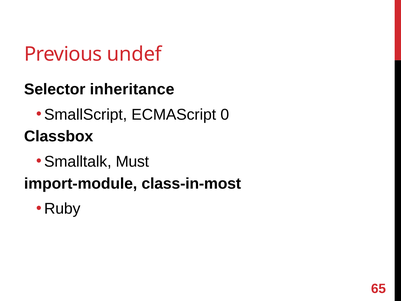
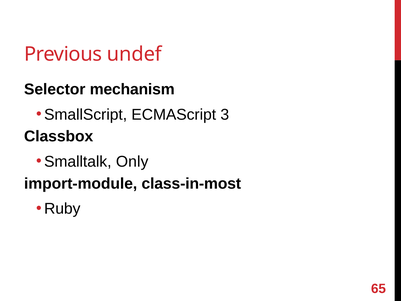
inheritance: inheritance -> mechanism (132, 89)
0: 0 -> 3 (225, 115)
Must: Must -> Only (132, 162)
